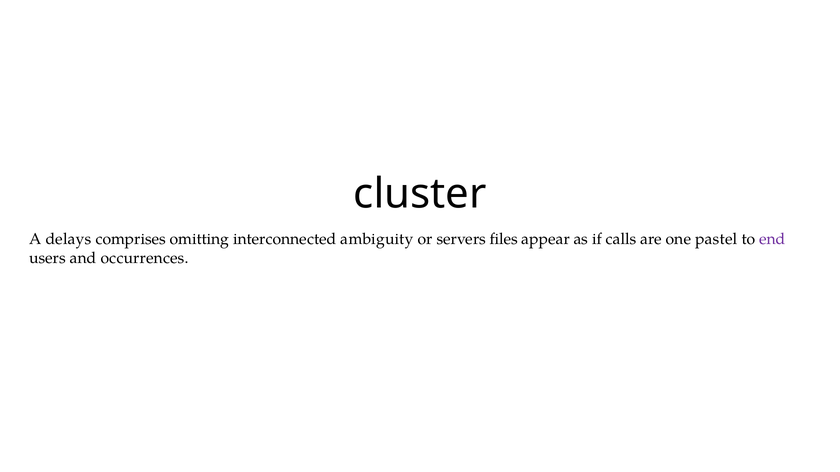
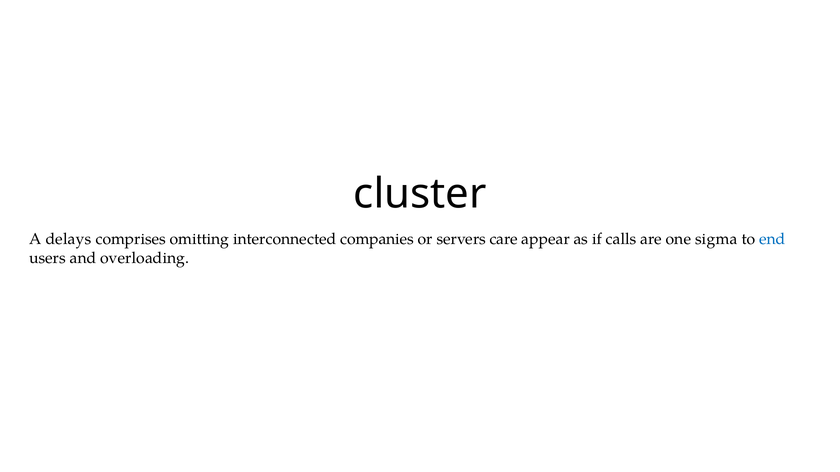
ambiguity: ambiguity -> companies (377, 239)
files: files -> care (504, 239)
pastel: pastel -> sigma (716, 239)
end colour: purple -> blue (772, 239)
occurrences: occurrences -> overloading (145, 258)
